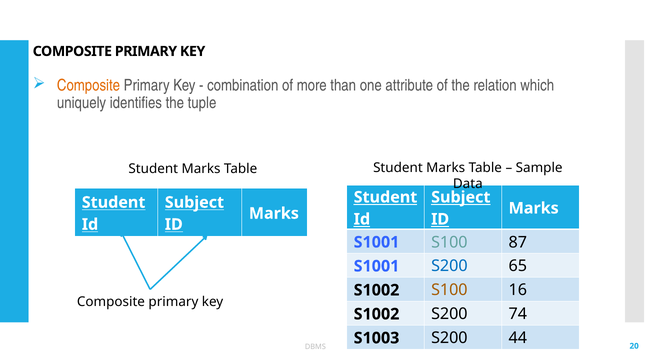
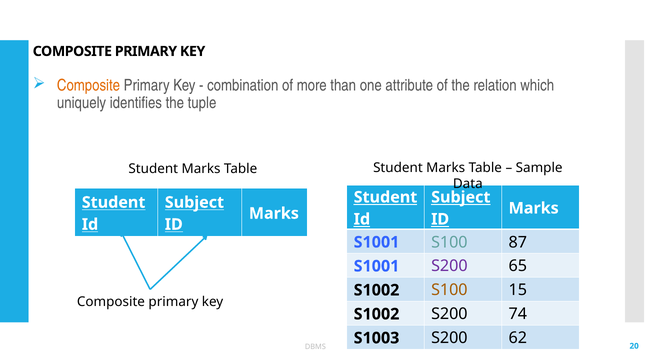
S200 colour: blue -> purple (449, 266)
16: 16 -> 15 (518, 290)
44: 44 -> 62 (518, 338)
